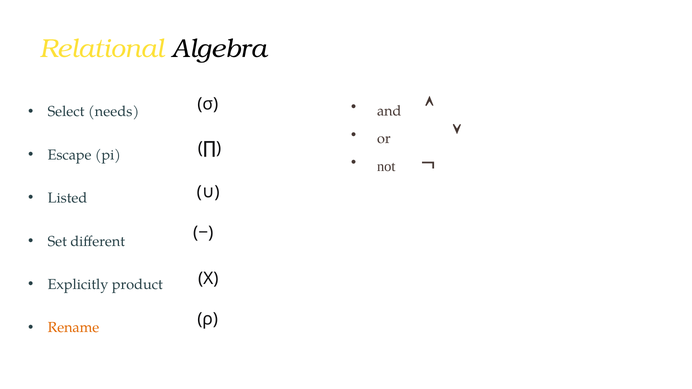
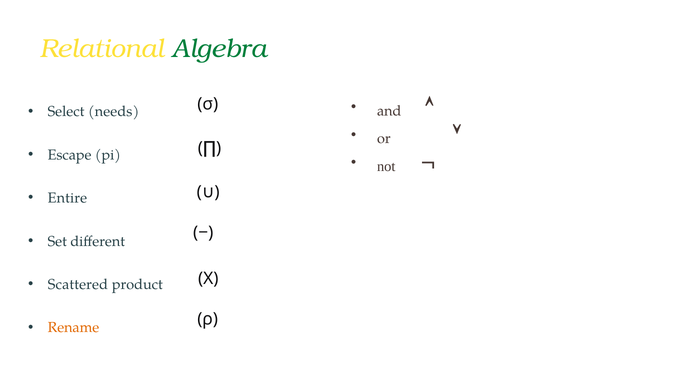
Algebra colour: black -> green (219, 49)
Listed: Listed -> Entire (67, 198)
Explicitly: Explicitly -> Scattered (78, 285)
